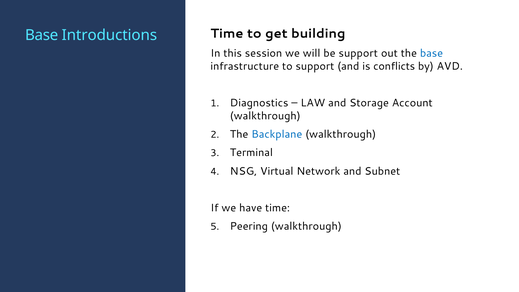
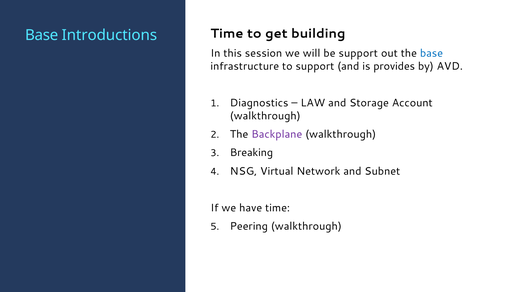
conflicts: conflicts -> provides (394, 66)
Backplane colour: blue -> purple (277, 134)
Terminal: Terminal -> Breaking (251, 153)
